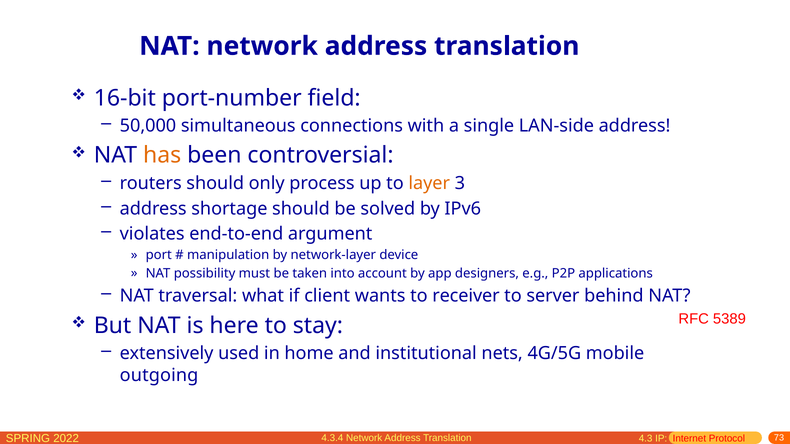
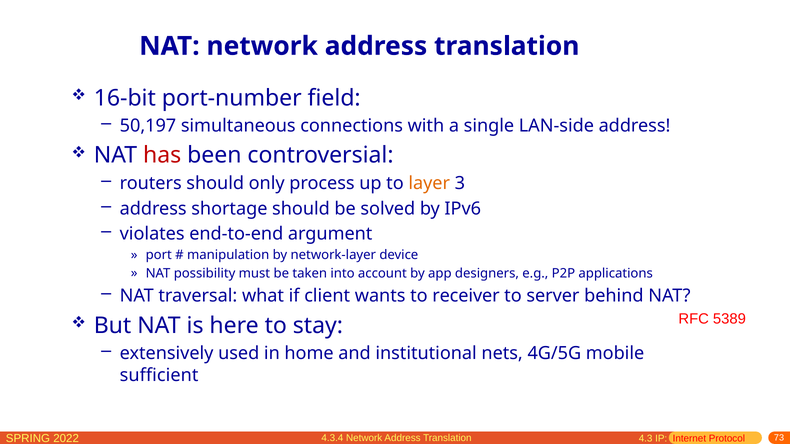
50,000: 50,000 -> 50,197 (148, 126)
has colour: orange -> red (162, 156)
outgoing: outgoing -> sufficient (159, 375)
